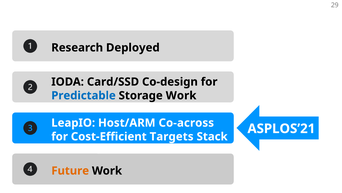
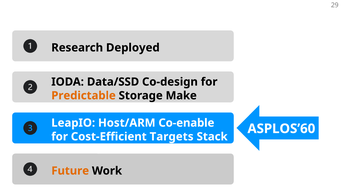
Card/SSD: Card/SSD -> Data/SSD (113, 82)
Predictable colour: blue -> orange (84, 95)
Storage Work: Work -> Make (181, 95)
Co-across: Co-across -> Co-enable (186, 122)
ASPLOS’21: ASPLOS’21 -> ASPLOS’60 (281, 128)
